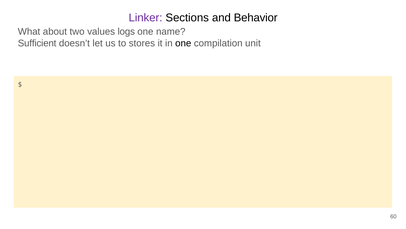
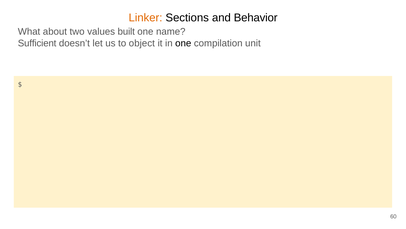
Linker colour: purple -> orange (146, 18)
logs: logs -> built (126, 32)
stores: stores -> object (142, 43)
